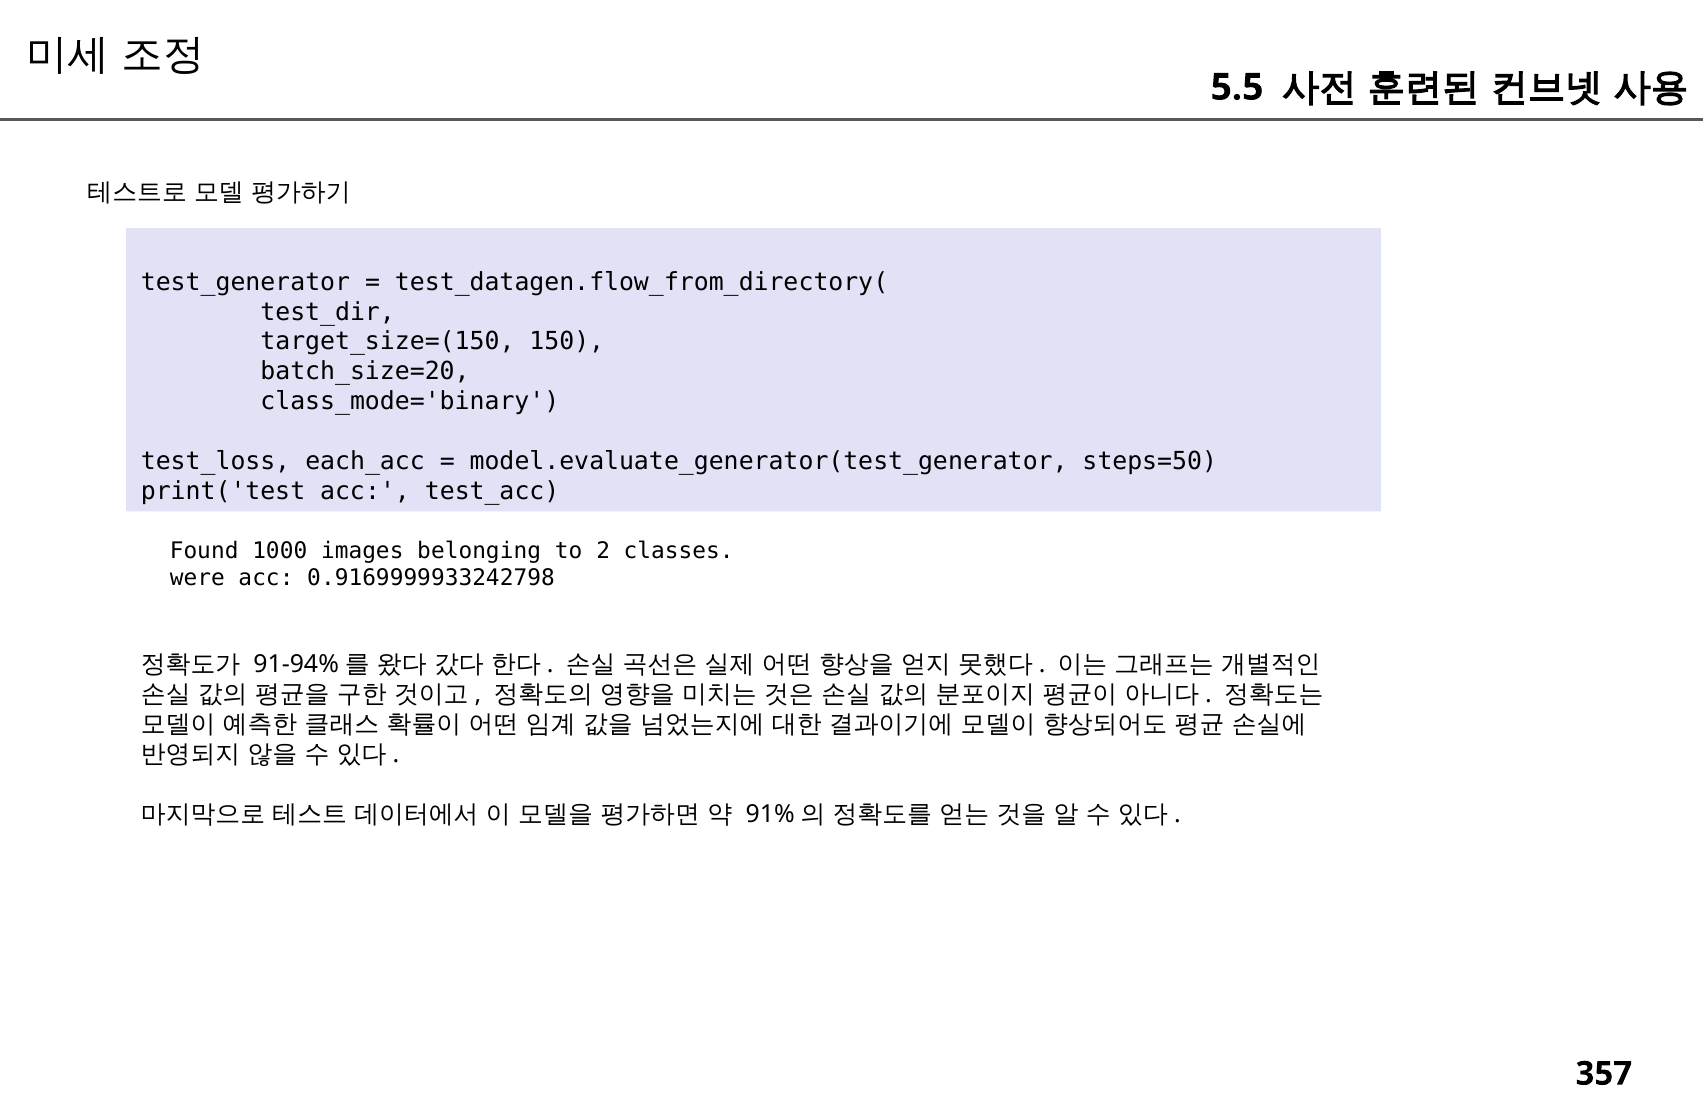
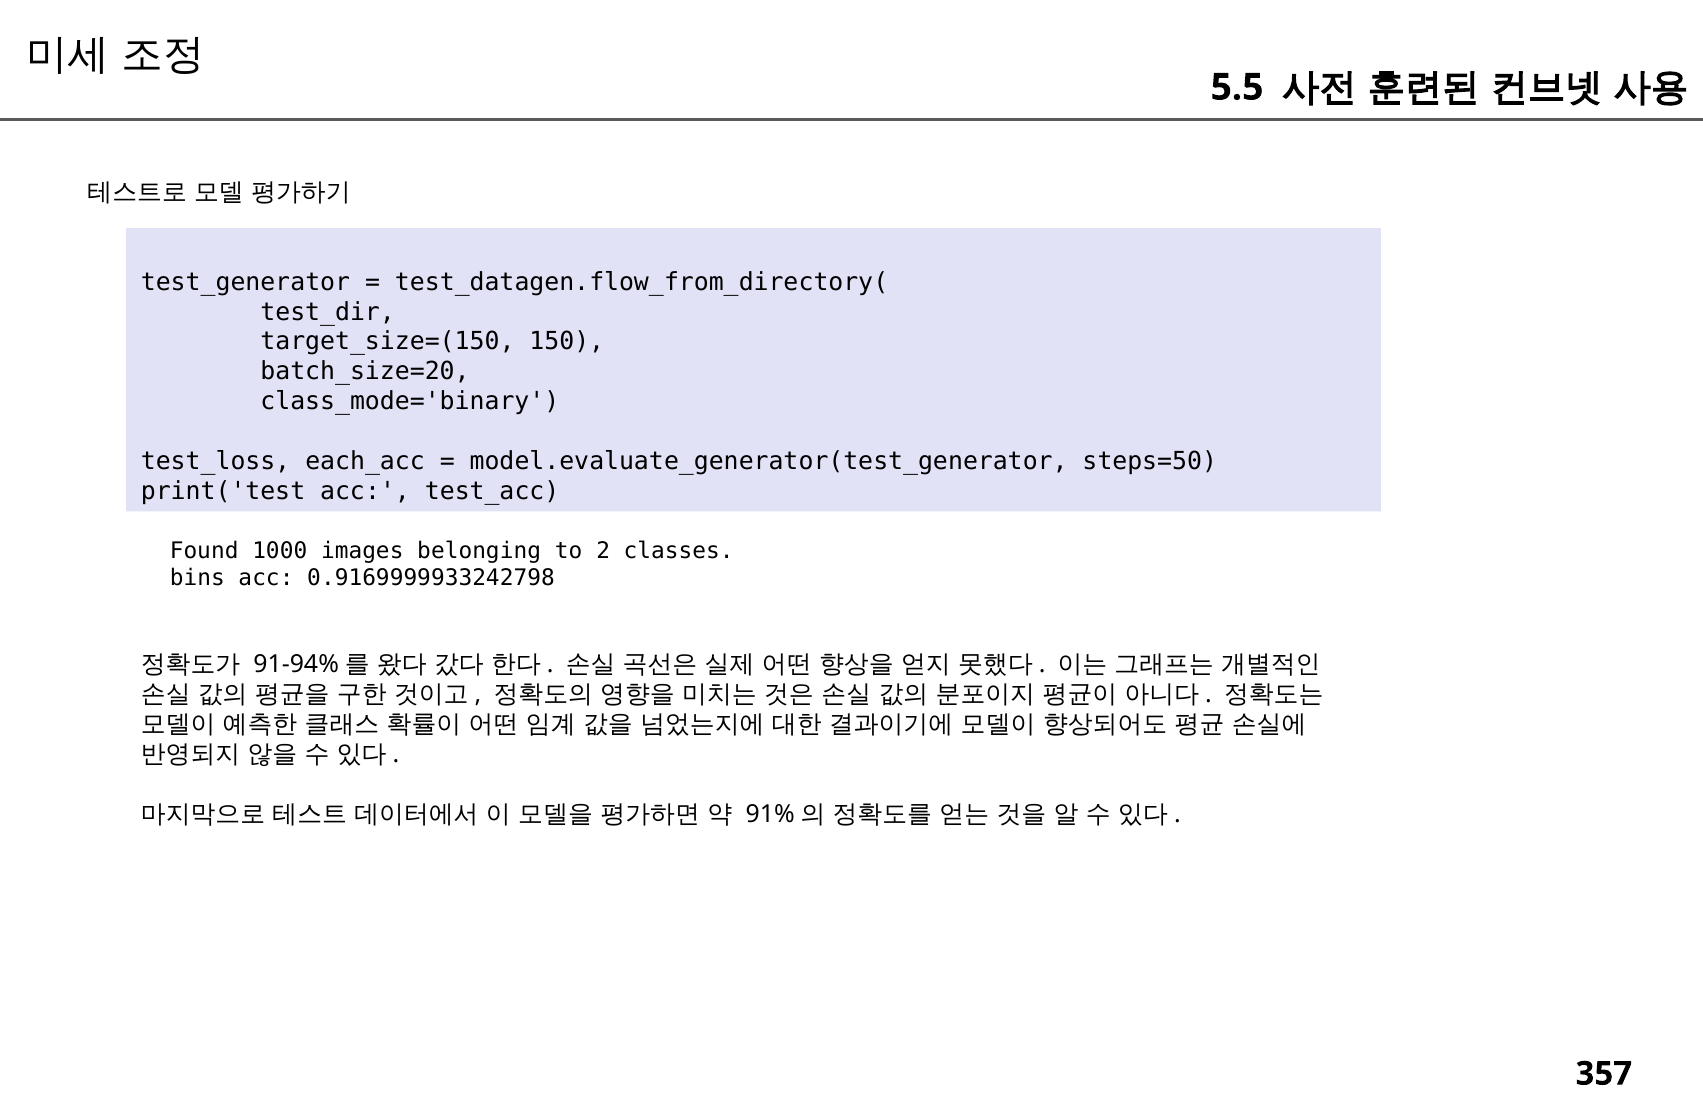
were: were -> bins (197, 578)
